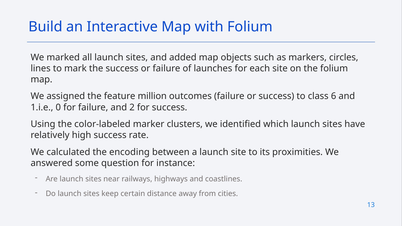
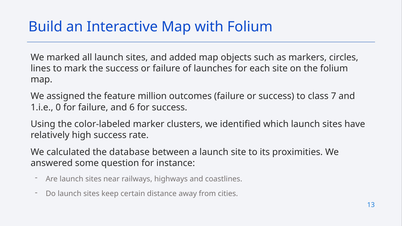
6: 6 -> 7 (334, 96)
2: 2 -> 6 (132, 107)
encoding: encoding -> database (129, 152)
